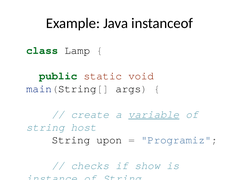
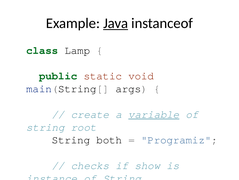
Java underline: none -> present (116, 23)
host: host -> root (84, 127)
upon: upon -> both (109, 139)
